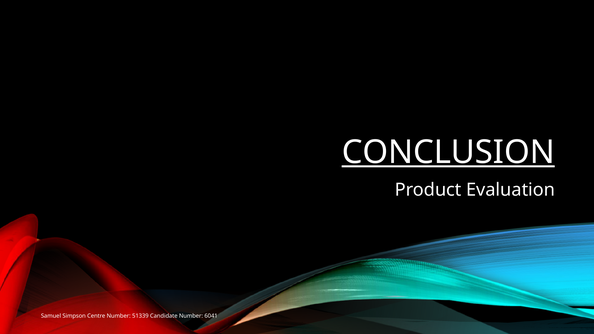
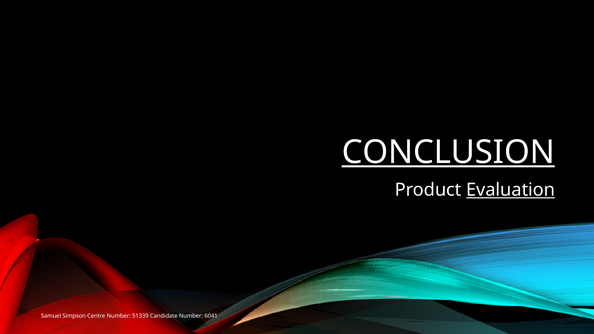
Evaluation underline: none -> present (511, 190)
